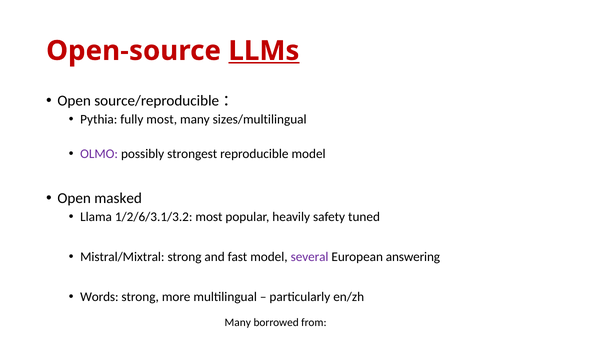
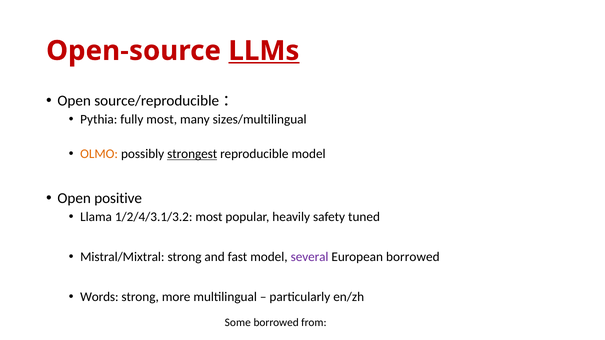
OLMO colour: purple -> orange (99, 154)
strongest underline: none -> present (192, 154)
masked: masked -> positive (118, 199)
1/2/6/3.1/3.2: 1/2/6/3.1/3.2 -> 1/2/4/3.1/3.2 (154, 217)
European answering: answering -> borrowed (413, 257)
Many: Many -> Some (238, 323)
